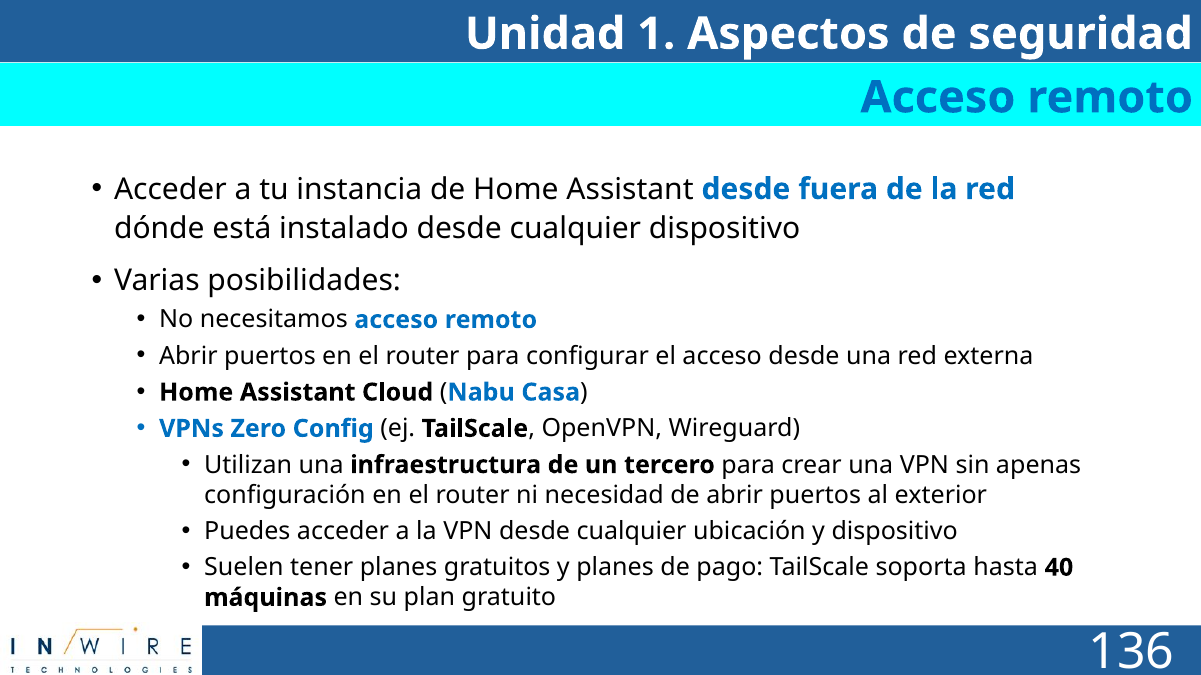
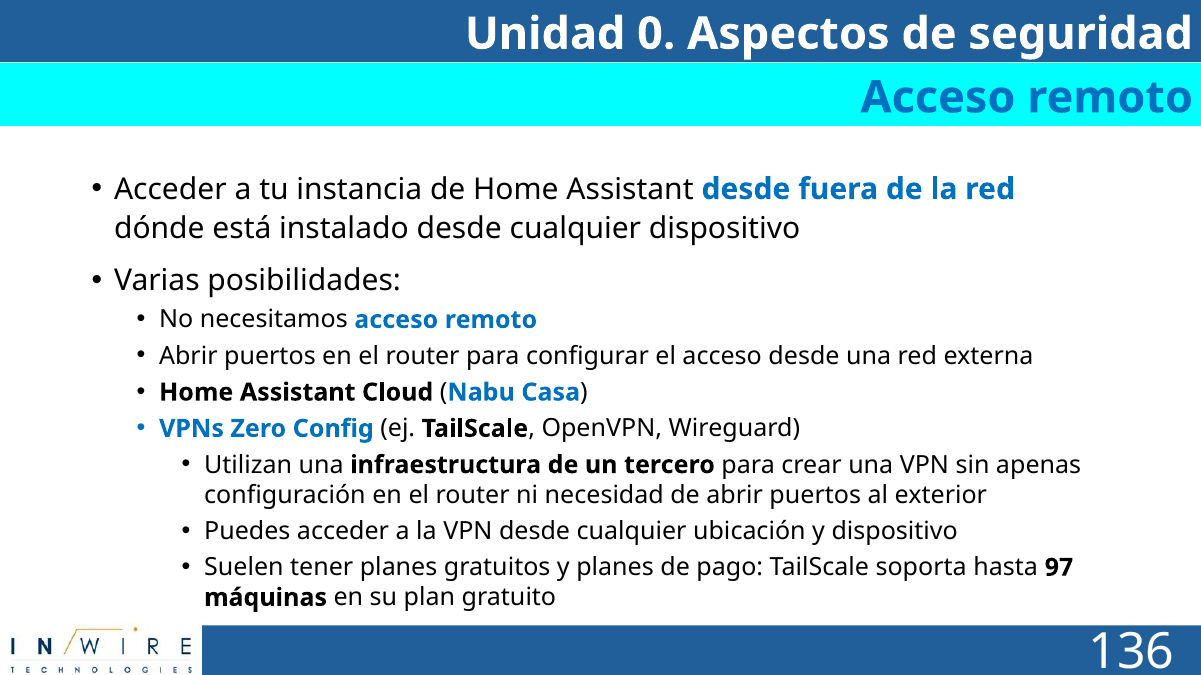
1: 1 -> 0 (656, 34)
40: 40 -> 97 (1059, 568)
